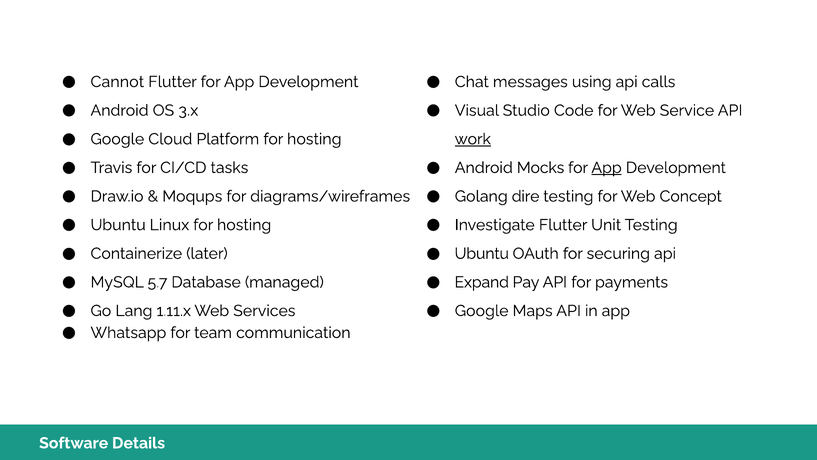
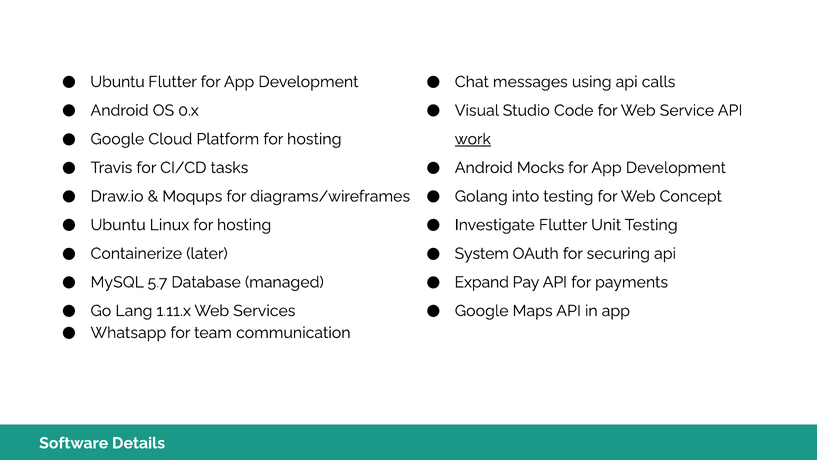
Cannot: Cannot -> Ubuntu (117, 82)
3.x: 3.x -> 0.x (188, 110)
App underline: present -> none (607, 168)
dire: dire -> into (526, 196)
Ubuntu: Ubuntu -> System (482, 253)
